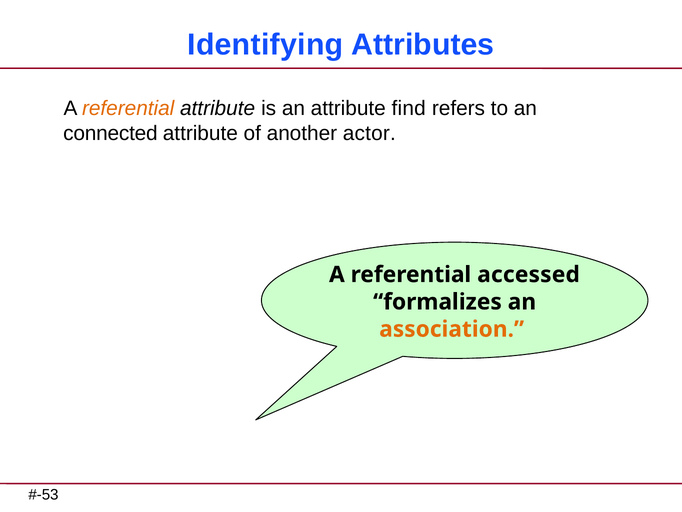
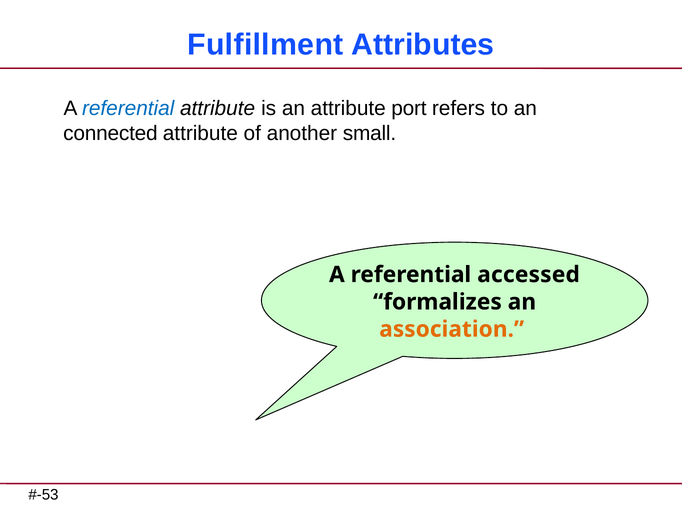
Identifying: Identifying -> Fulfillment (265, 45)
referential colour: orange -> blue (128, 108)
find: find -> port (409, 108)
actor: actor -> small (370, 133)
